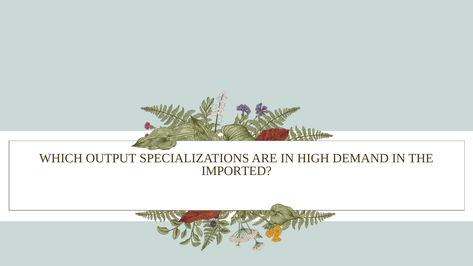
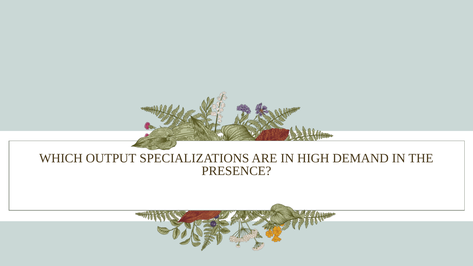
IMPORTED: IMPORTED -> PRESENCE (236, 171)
